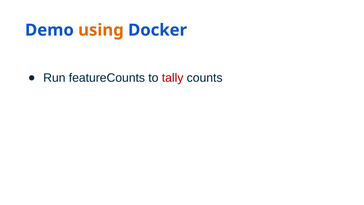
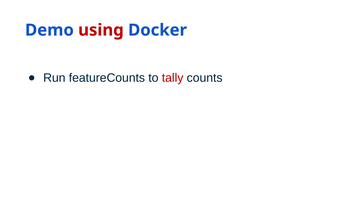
using colour: orange -> red (101, 30)
